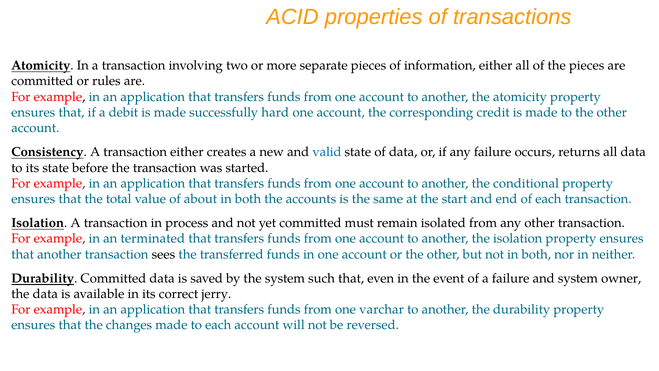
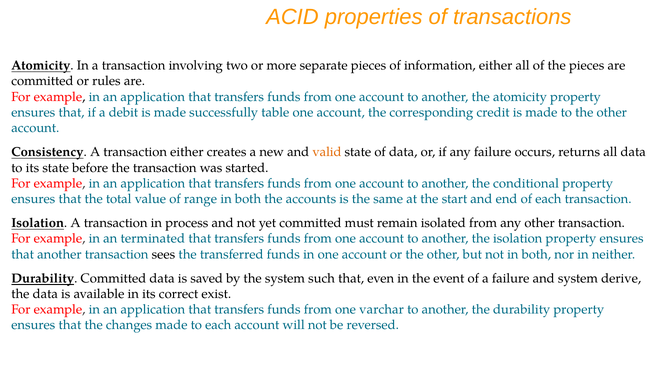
hard: hard -> table (275, 112)
valid colour: blue -> orange (327, 152)
about: about -> range (201, 199)
owner: owner -> derive (621, 278)
jerry: jerry -> exist (216, 294)
